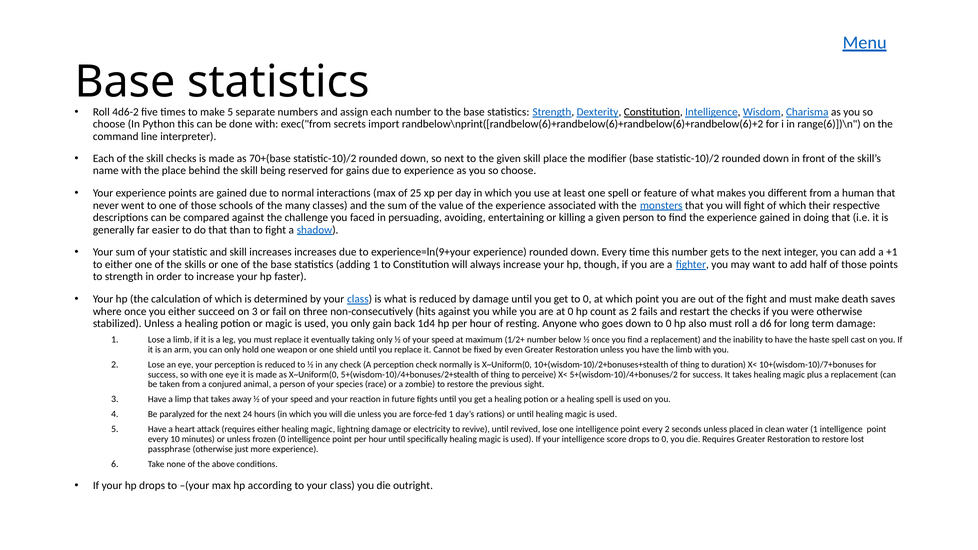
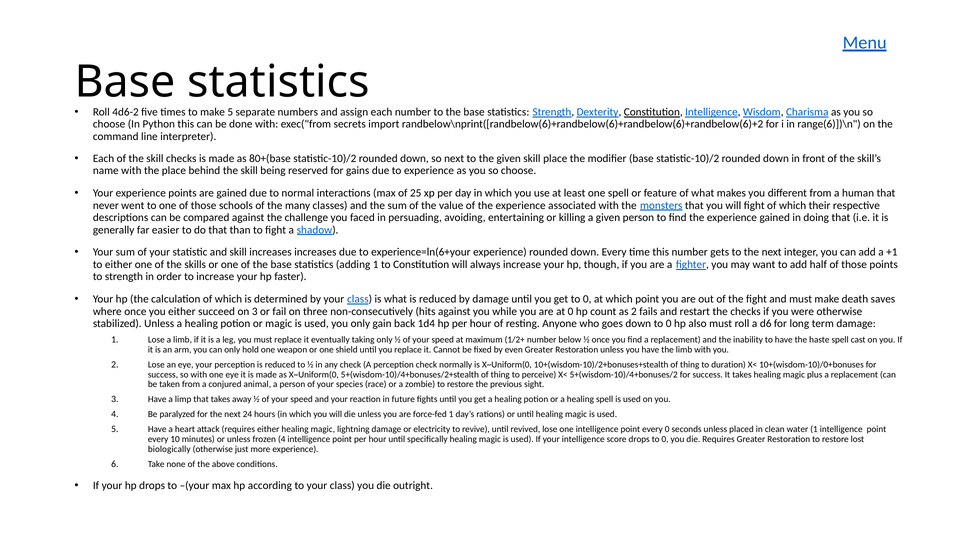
70+(base: 70+(base -> 80+(base (270, 159)
experience=ln(9+your: experience=ln(9+your -> experience=ln(6+your (421, 252)
10+(wisdom-10)/7+bonuses: 10+(wisdom-10)/7+bonuses -> 10+(wisdom-10)/0+bonuses (811, 365)
every 2: 2 -> 0 (667, 430)
frozen 0: 0 -> 4 (282, 439)
passphrase: passphrase -> biologically (169, 449)
